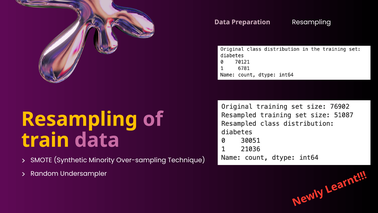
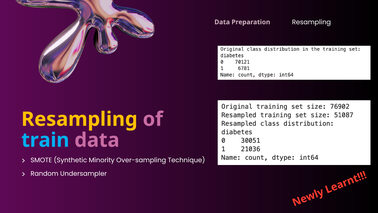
train colour: yellow -> light blue (45, 140)
